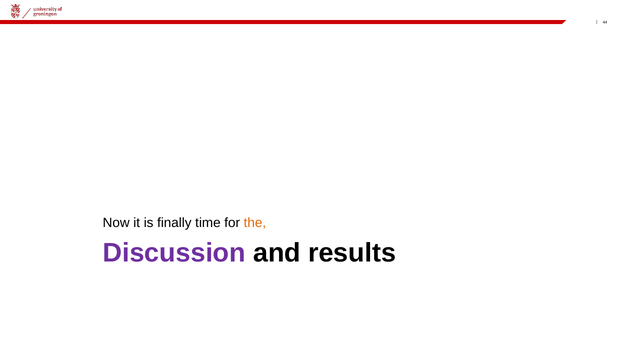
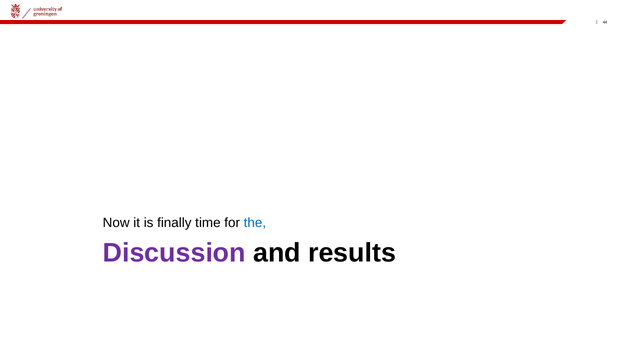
the colour: orange -> blue (255, 223)
